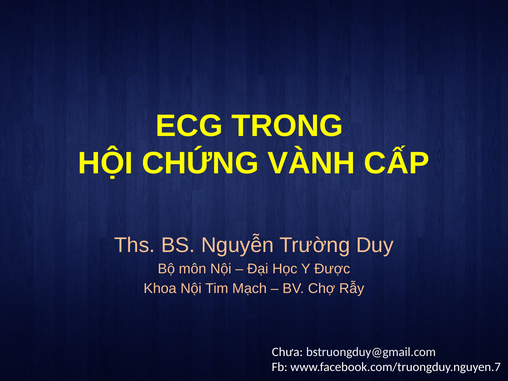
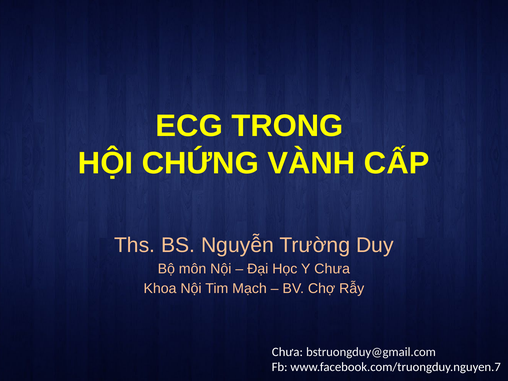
Y Được: Được -> Chưa (332, 269)
